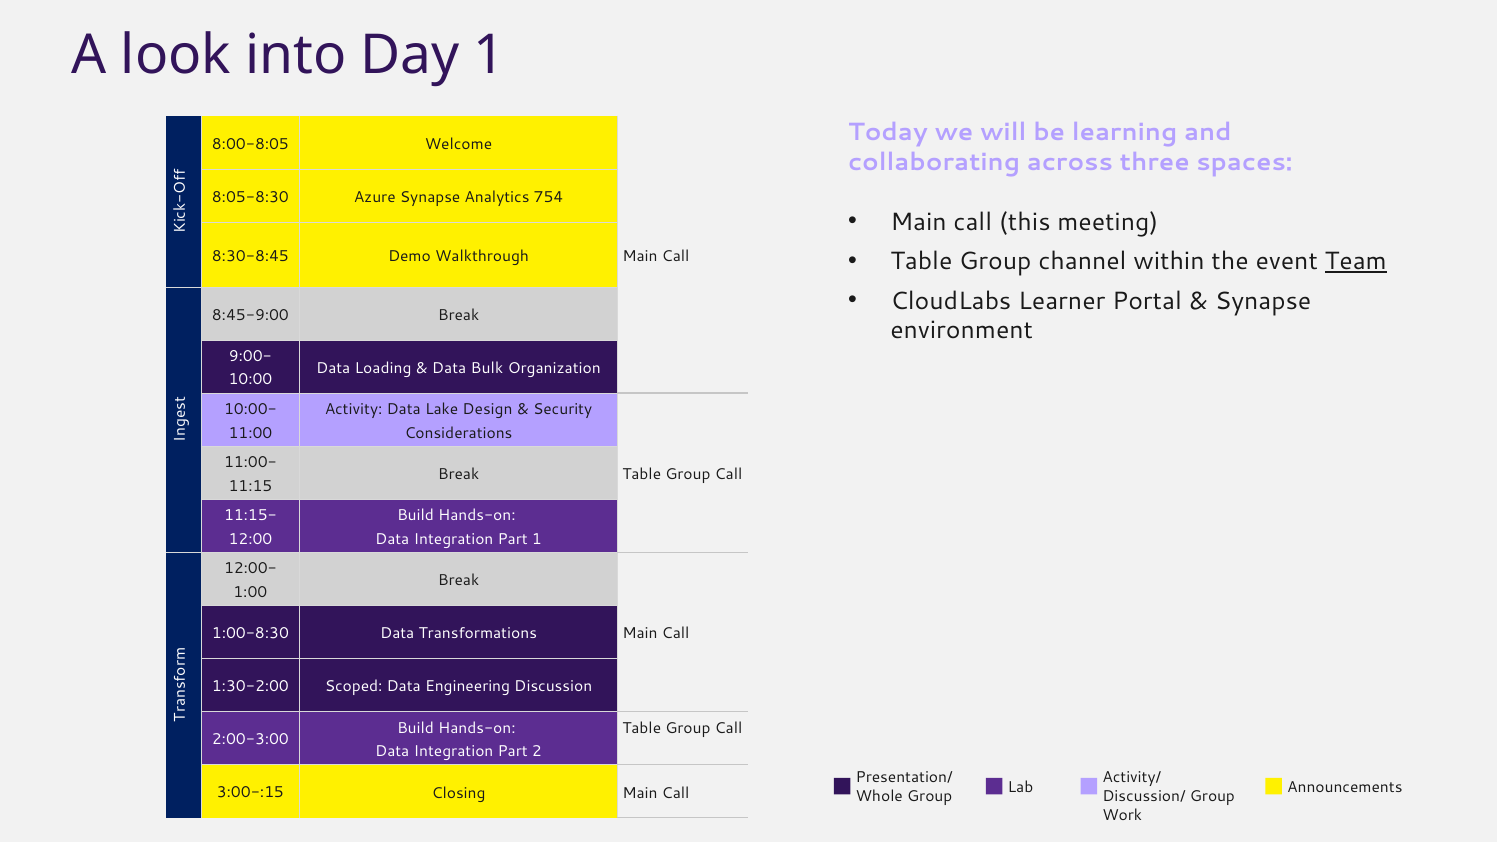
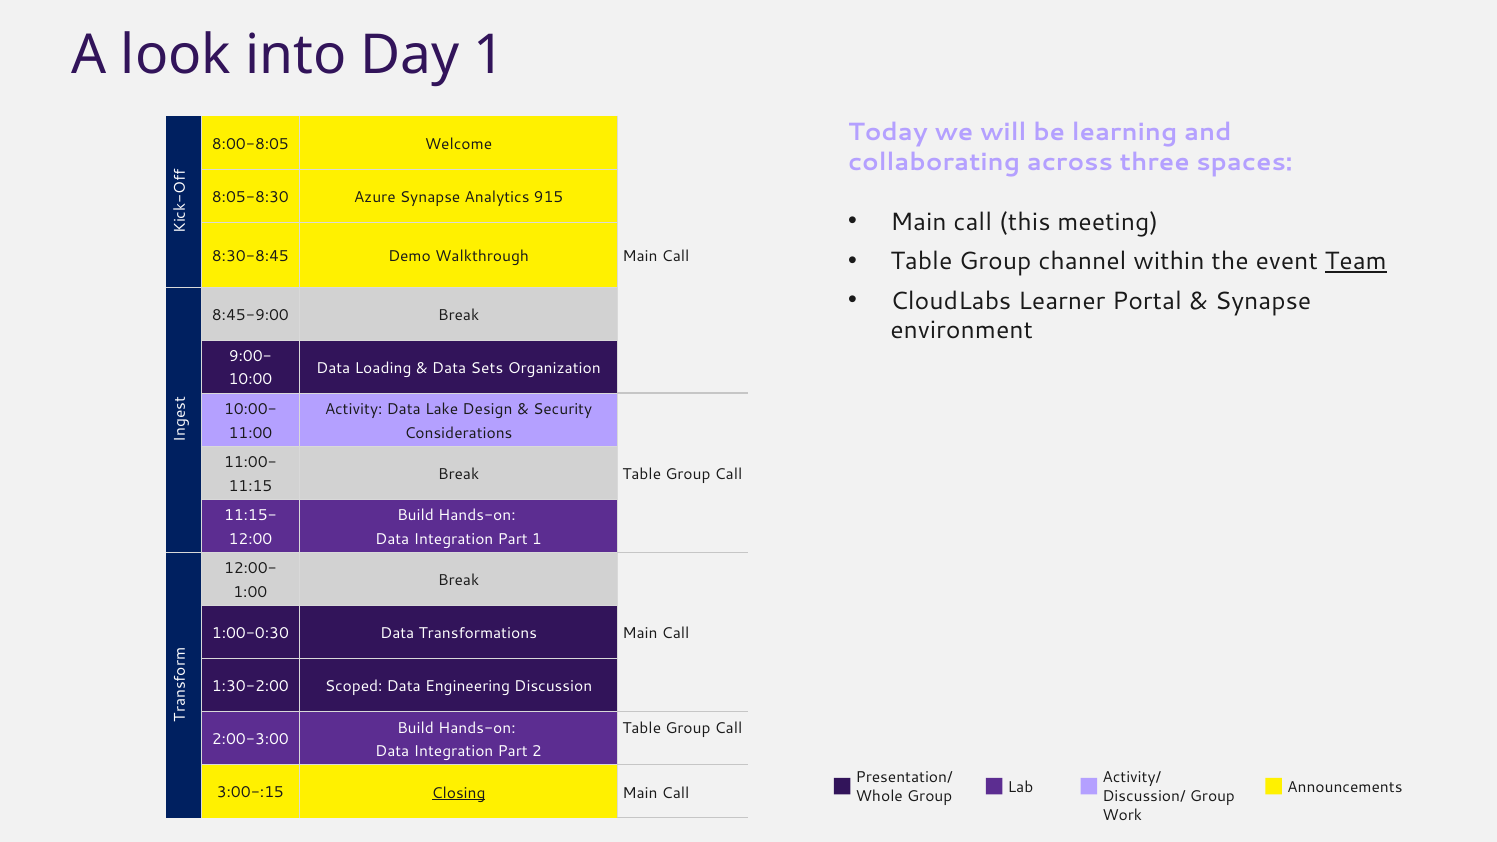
754: 754 -> 915 (548, 197)
Bulk: Bulk -> Sets (487, 368)
1:00-8:30: 1:00-8:30 -> 1:00-0:30 (250, 633)
Closing underline: none -> present (459, 793)
